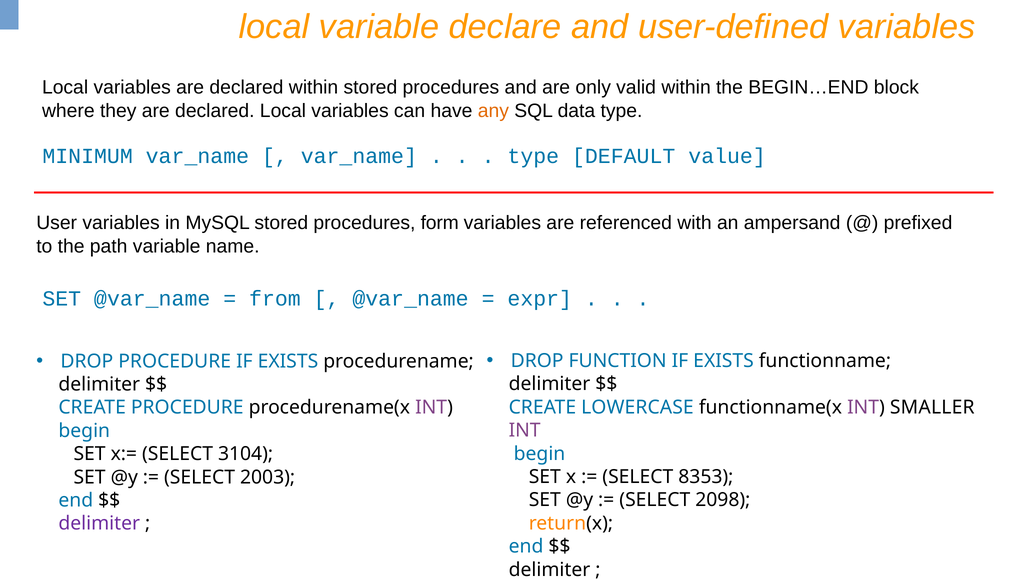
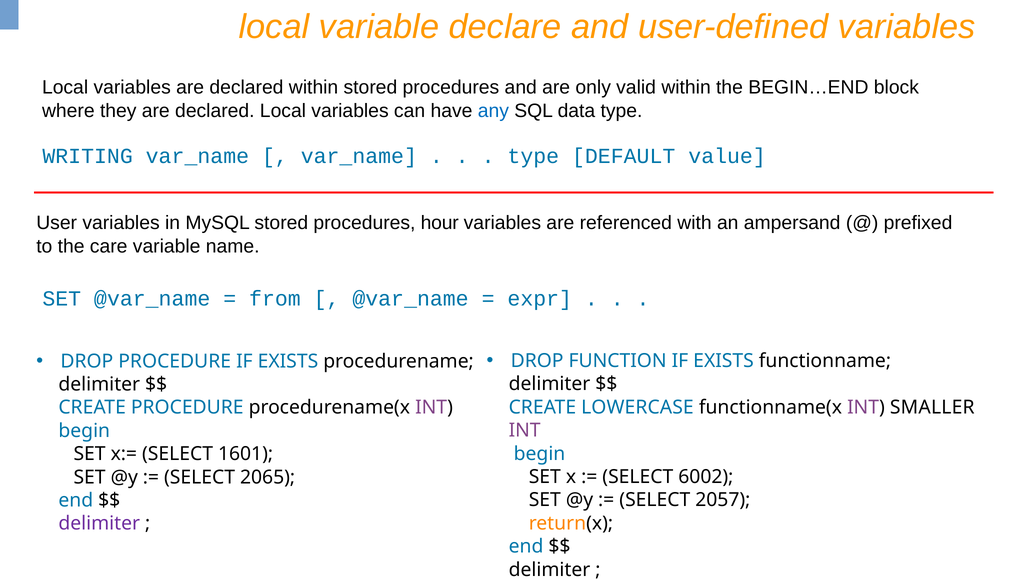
any colour: orange -> blue (493, 111)
MINIMUM: MINIMUM -> WRITING (88, 156)
form: form -> hour (440, 223)
path: path -> care (109, 246)
3104: 3104 -> 1601 (246, 454)
8353: 8353 -> 6002 (706, 477)
2003: 2003 -> 2065 (268, 477)
2098: 2098 -> 2057 (723, 500)
